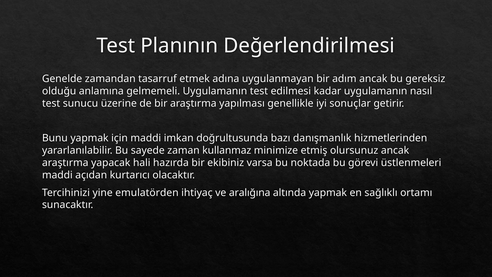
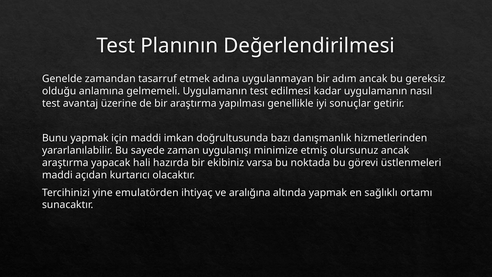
sunucu: sunucu -> avantaj (80, 103)
kullanmaz: kullanmaz -> uygulanışı (227, 150)
